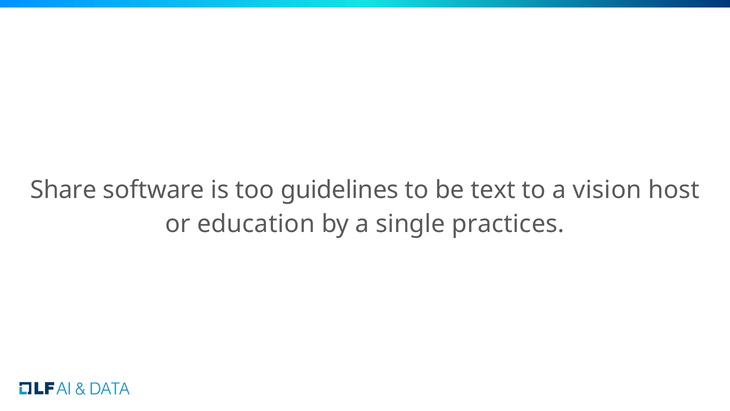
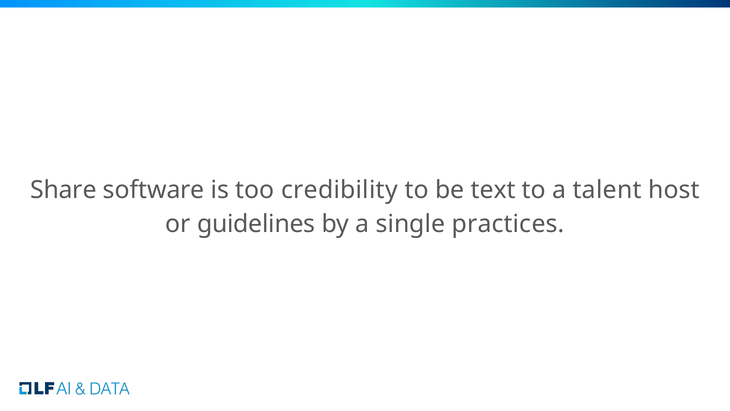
guidelines: guidelines -> credibility (339, 190)
vision: vision -> talent (607, 190)
education: education -> guidelines (256, 224)
